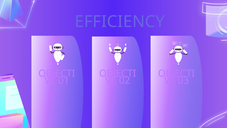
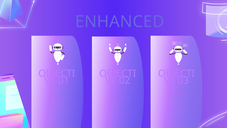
EFFICIENCY: EFFICIENCY -> ENHANCED (120, 22)
